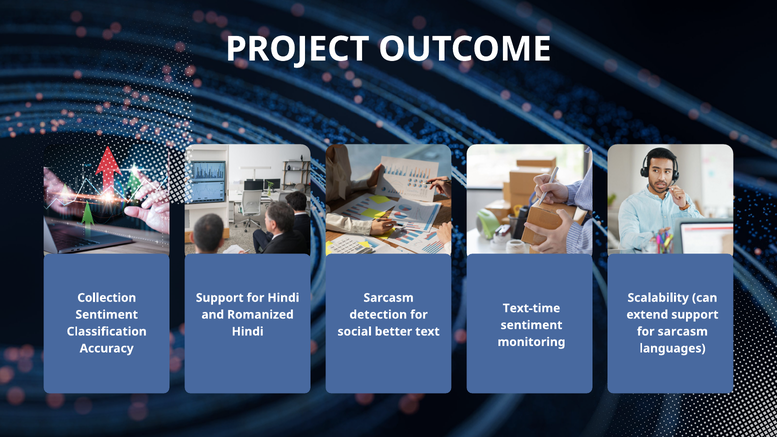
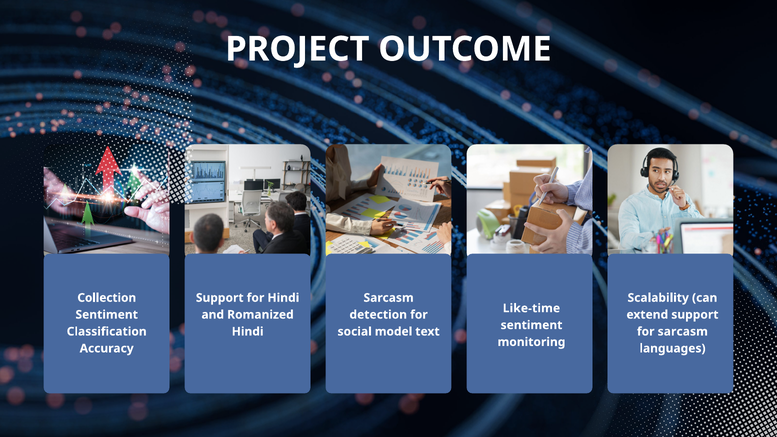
Text-time: Text-time -> Like-time (531, 308)
better: better -> model (393, 332)
